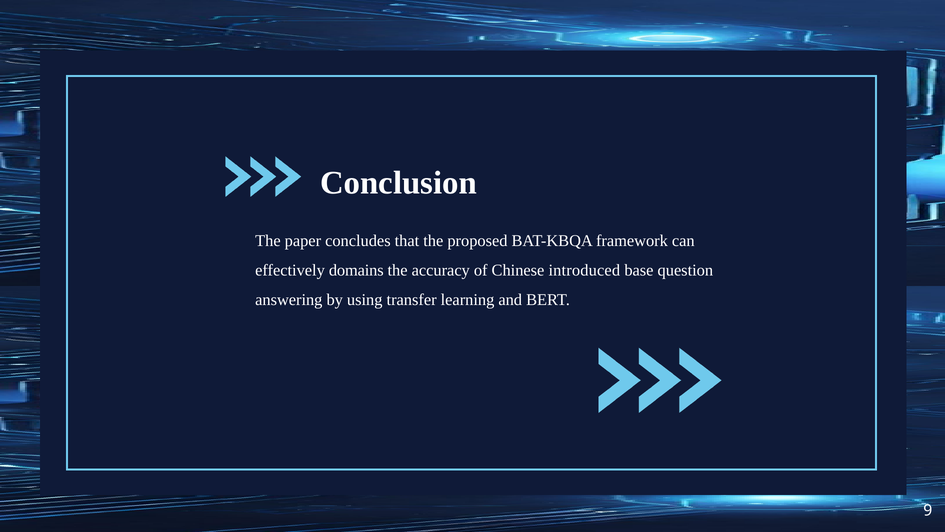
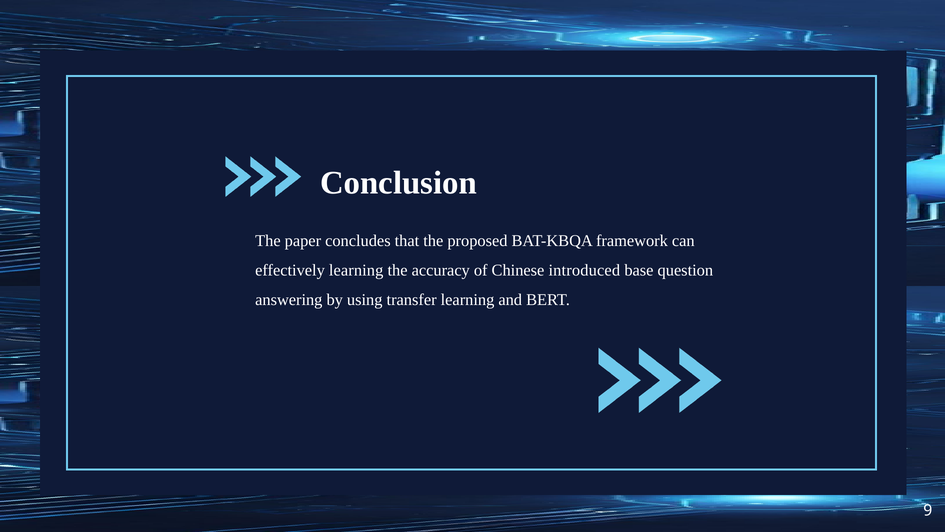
effectively domains: domains -> learning (356, 270)
